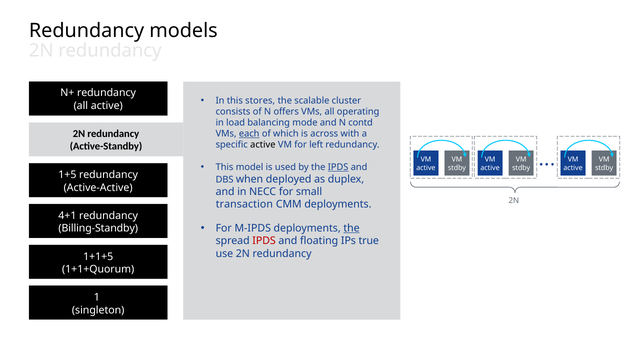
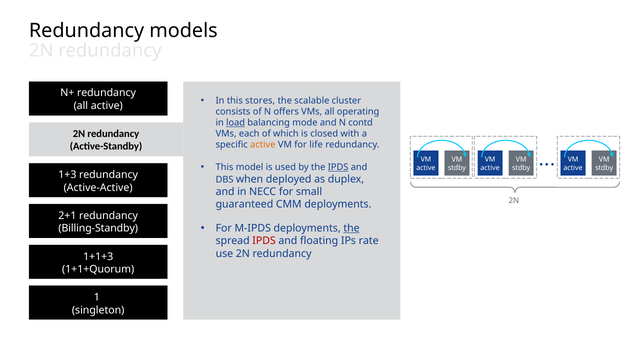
load underline: none -> present (236, 123)
each underline: present -> none (249, 134)
across: across -> closed (324, 134)
active colour: black -> orange (263, 145)
left: left -> life (316, 145)
1+5: 1+5 -> 1+3 (67, 175)
transaction: transaction -> guaranteed (244, 204)
4+1: 4+1 -> 2+1 (67, 216)
true: true -> rate (369, 241)
1+1+5: 1+1+5 -> 1+1+3 (98, 256)
